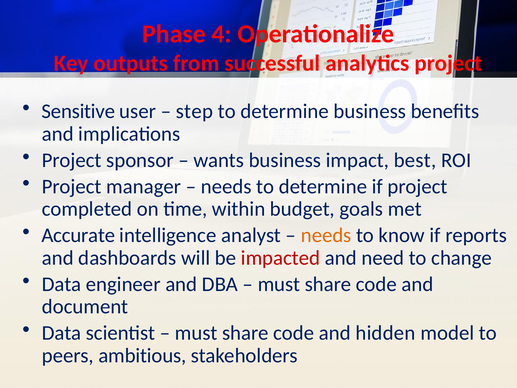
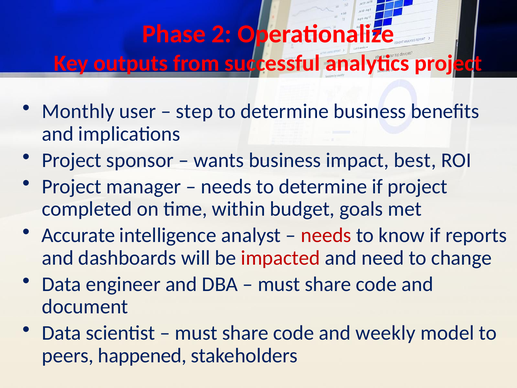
4: 4 -> 2 (222, 34)
Sensitive: Sensitive -> Monthly (78, 111)
needs colour: orange -> red (326, 235)
hidden: hidden -> weekly (385, 333)
ambitious: ambitious -> happened (142, 355)
